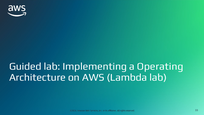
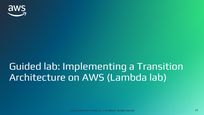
Operating: Operating -> Transition (160, 66)
